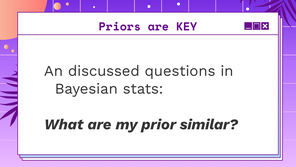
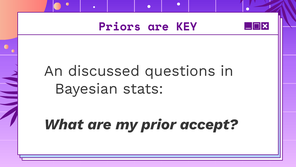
similar: similar -> accept (209, 124)
